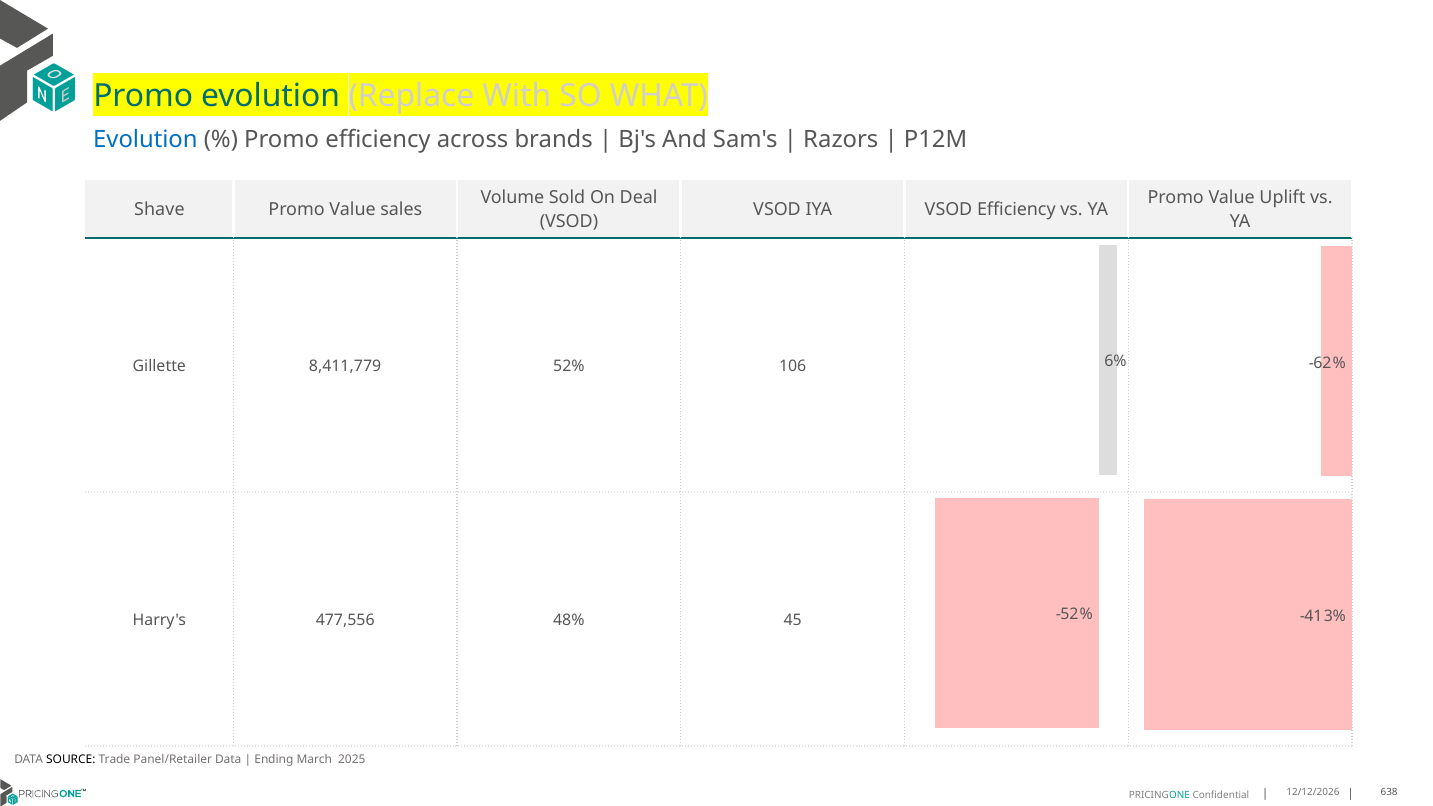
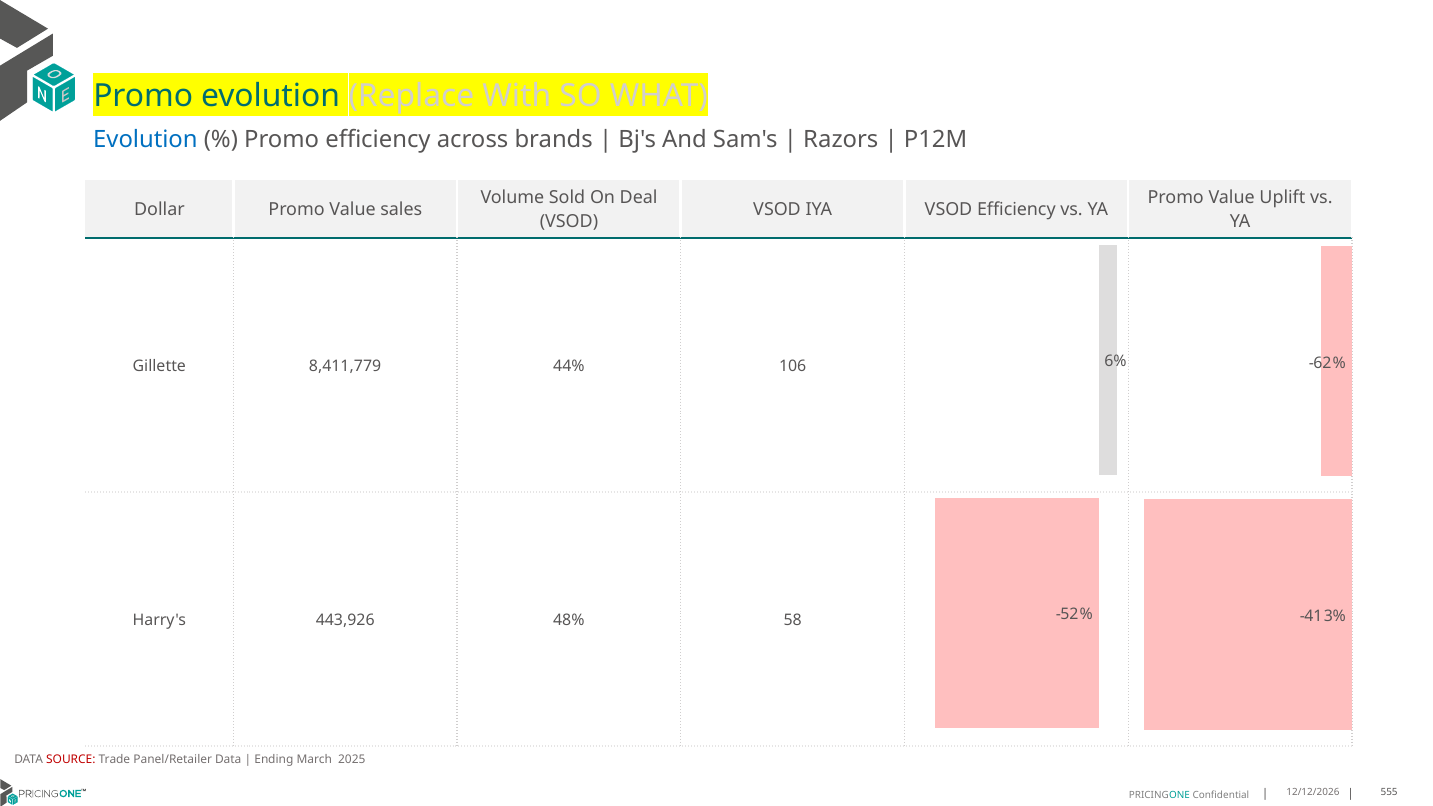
Shave: Shave -> Dollar (159, 209)
52%: 52% -> 44% (569, 367)
477,556: 477,556 -> 443,926 (345, 620)
45: 45 -> 58 (793, 620)
SOURCE colour: black -> red (71, 759)
638: 638 -> 555 (1389, 793)
